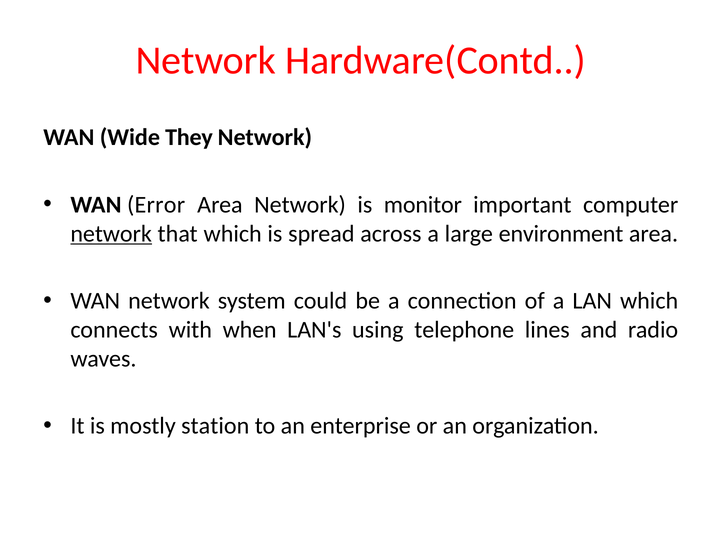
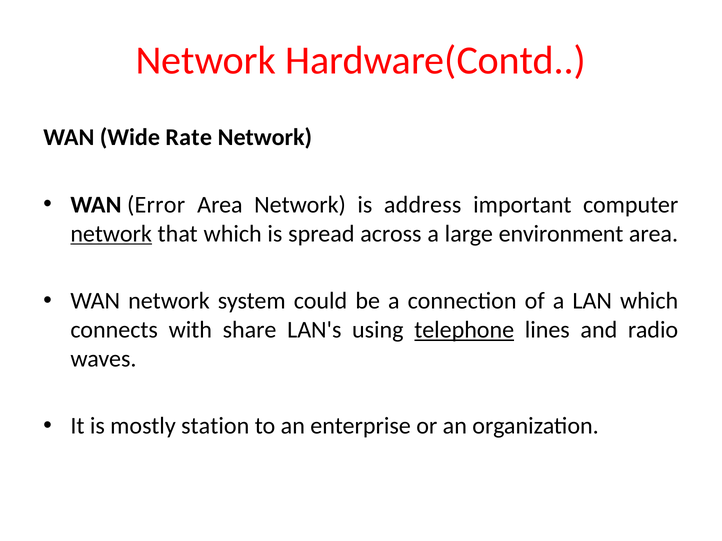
They: They -> Rate (189, 138)
monitor: monitor -> address (423, 205)
when: when -> share (250, 330)
telephone underline: none -> present (464, 330)
